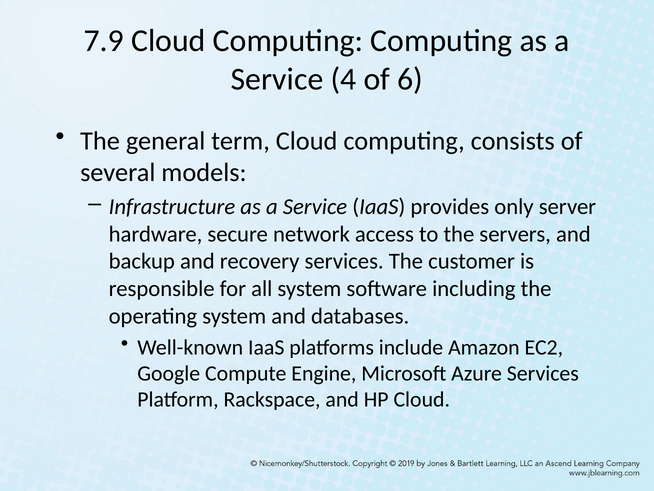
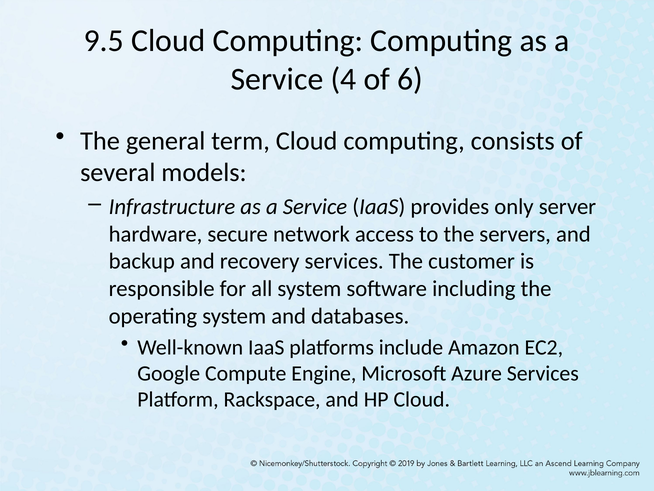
7.9: 7.9 -> 9.5 (104, 41)
